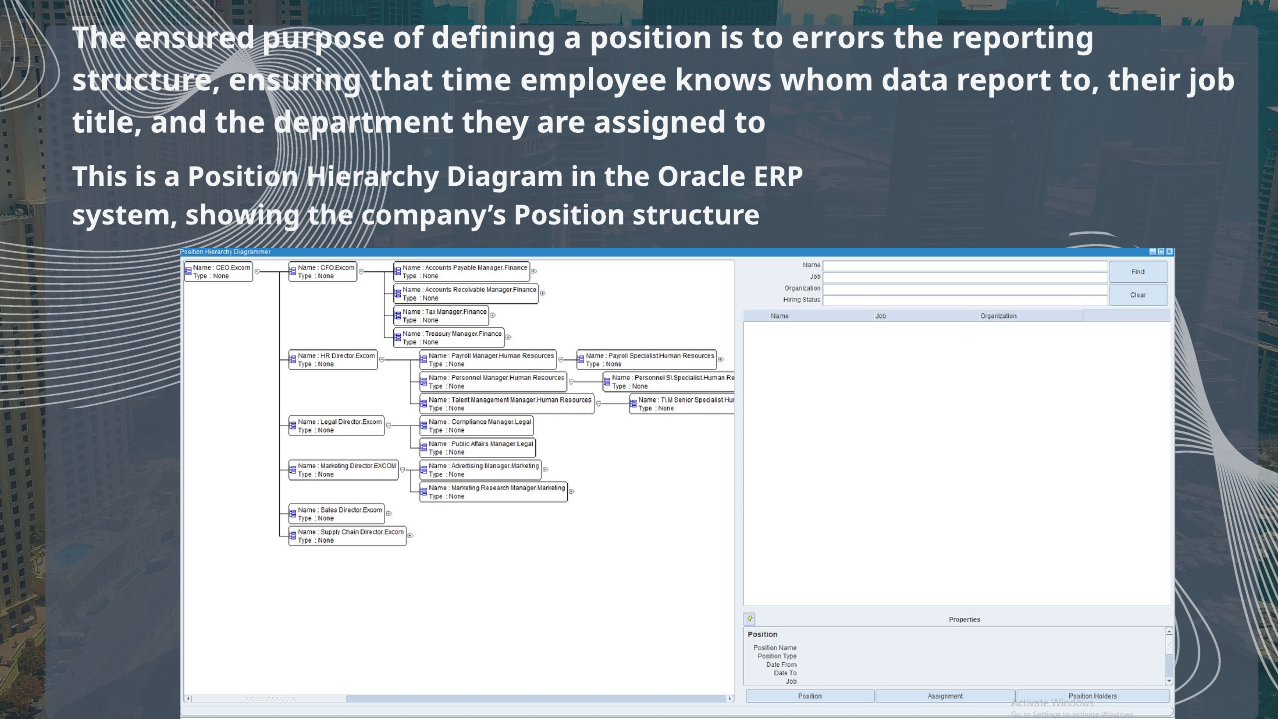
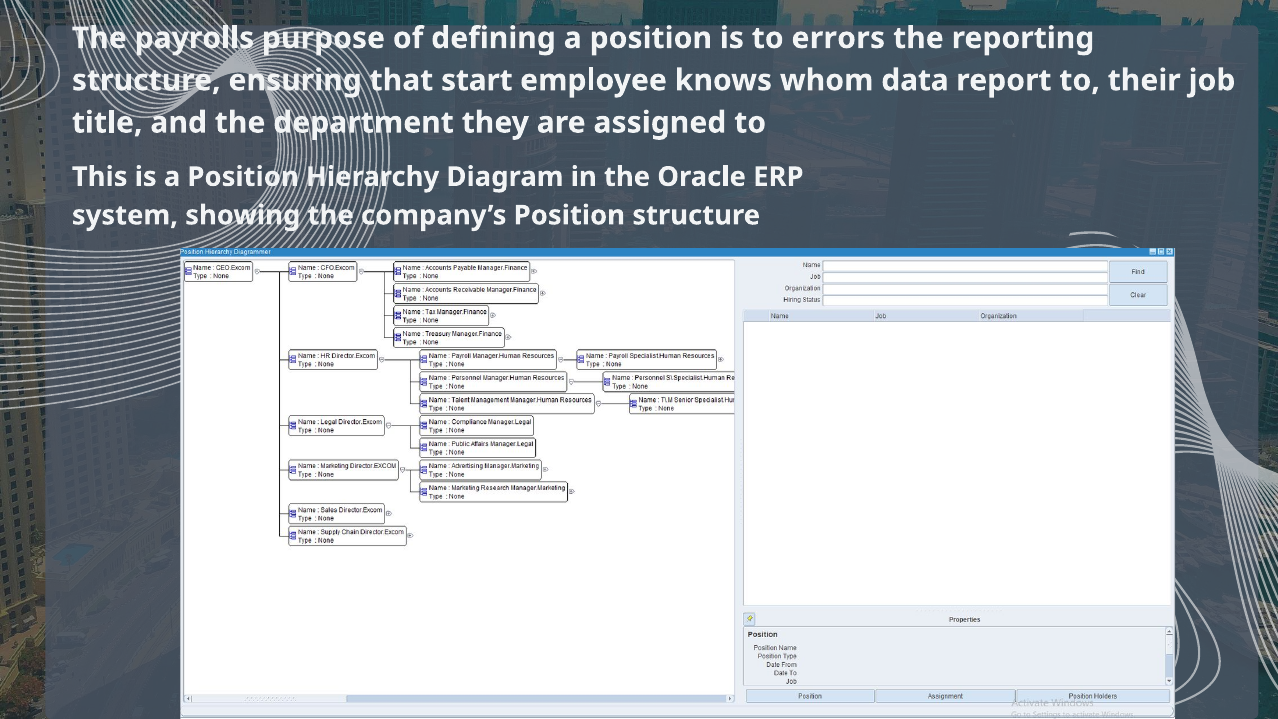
ensured: ensured -> payrolls (194, 38)
time: time -> start (477, 80)
